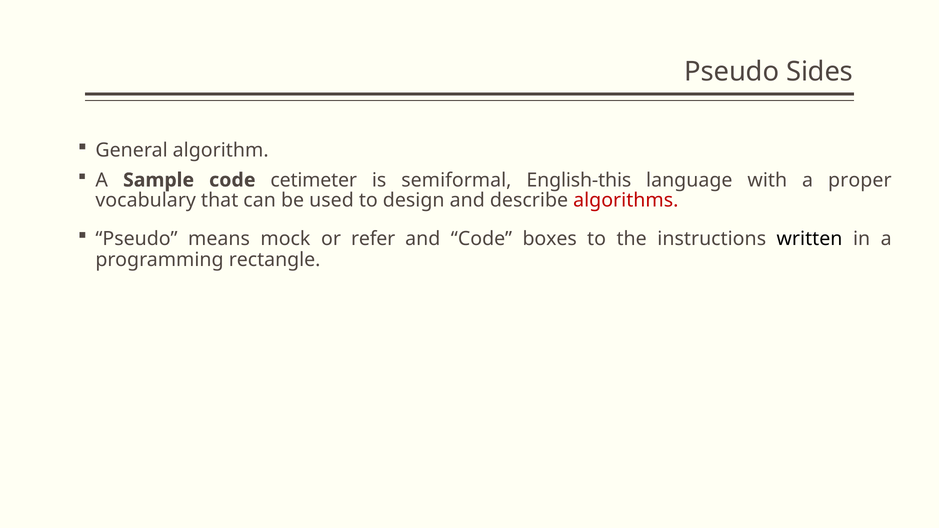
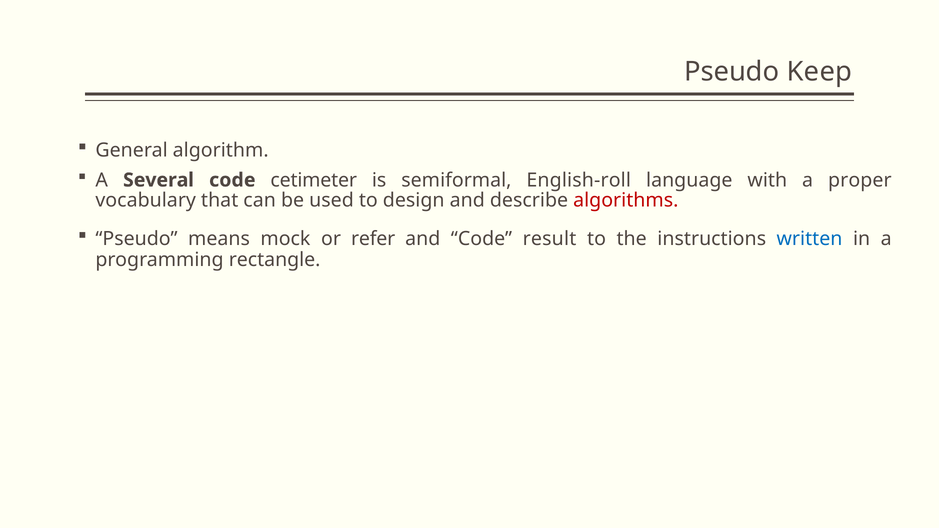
Sides: Sides -> Keep (819, 72)
Sample: Sample -> Several (159, 180)
English-this: English-this -> English-roll (579, 180)
boxes: boxes -> result (550, 239)
written colour: black -> blue (810, 239)
